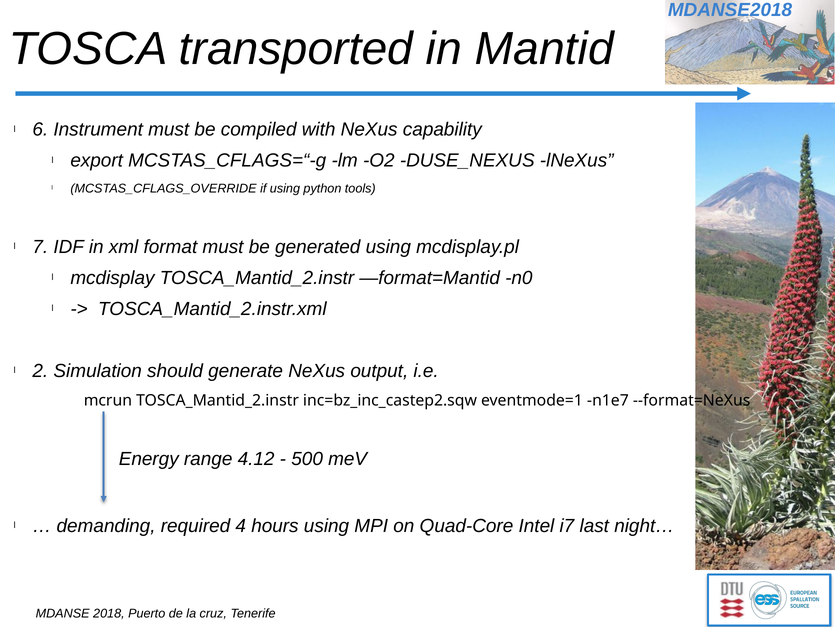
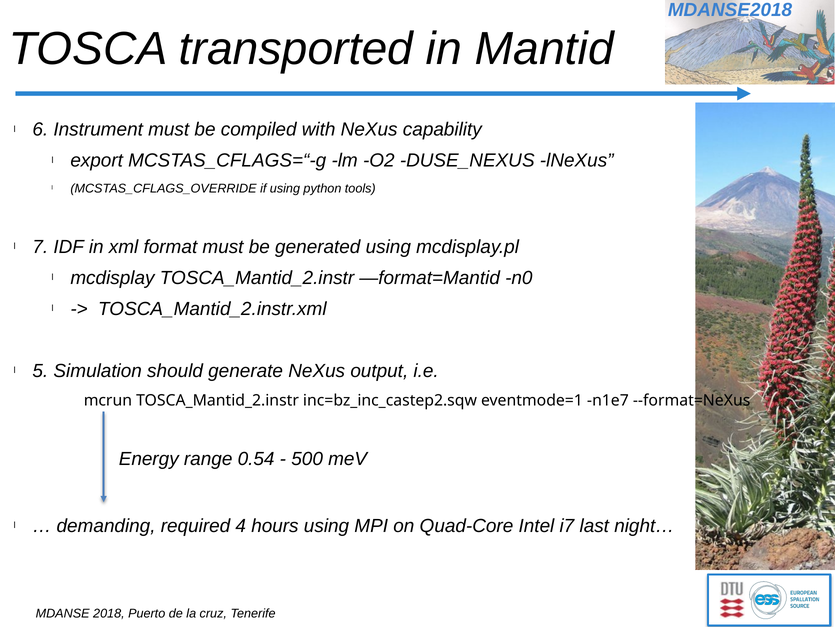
2: 2 -> 5 (40, 371)
4.12: 4.12 -> 0.54 (256, 458)
